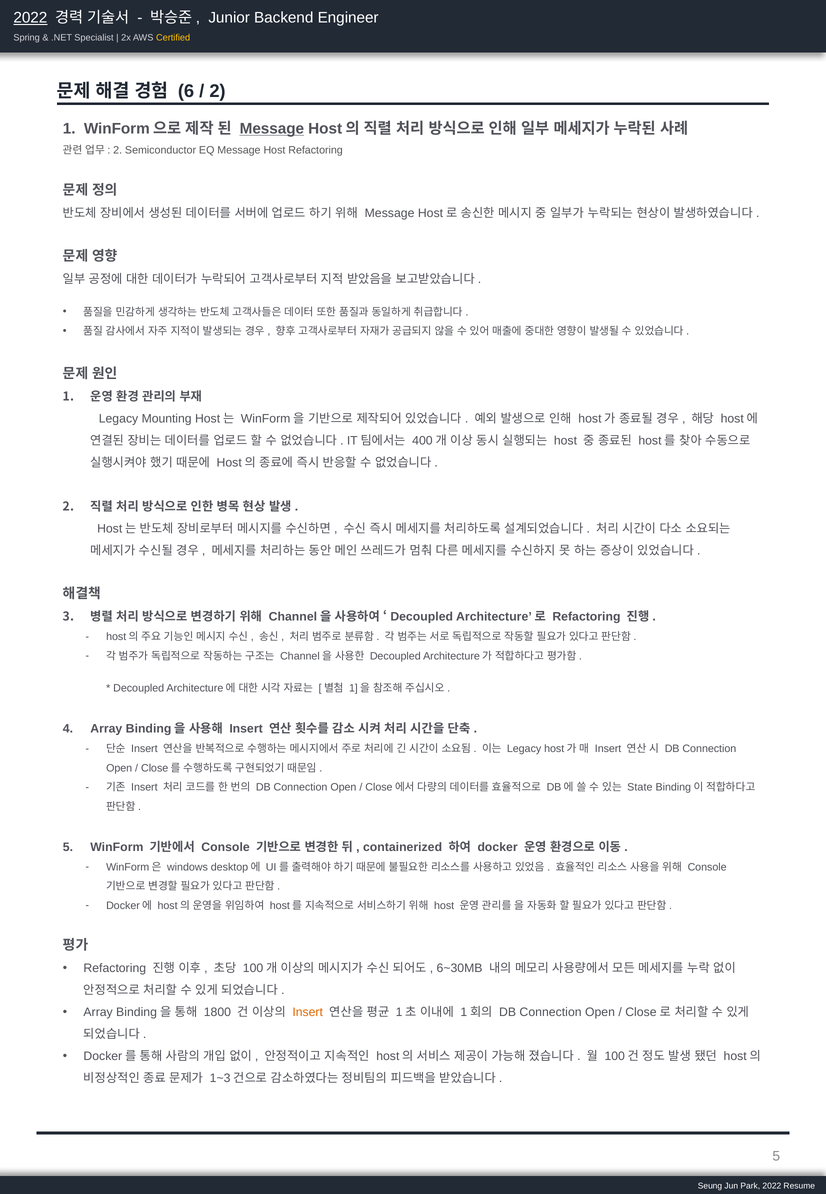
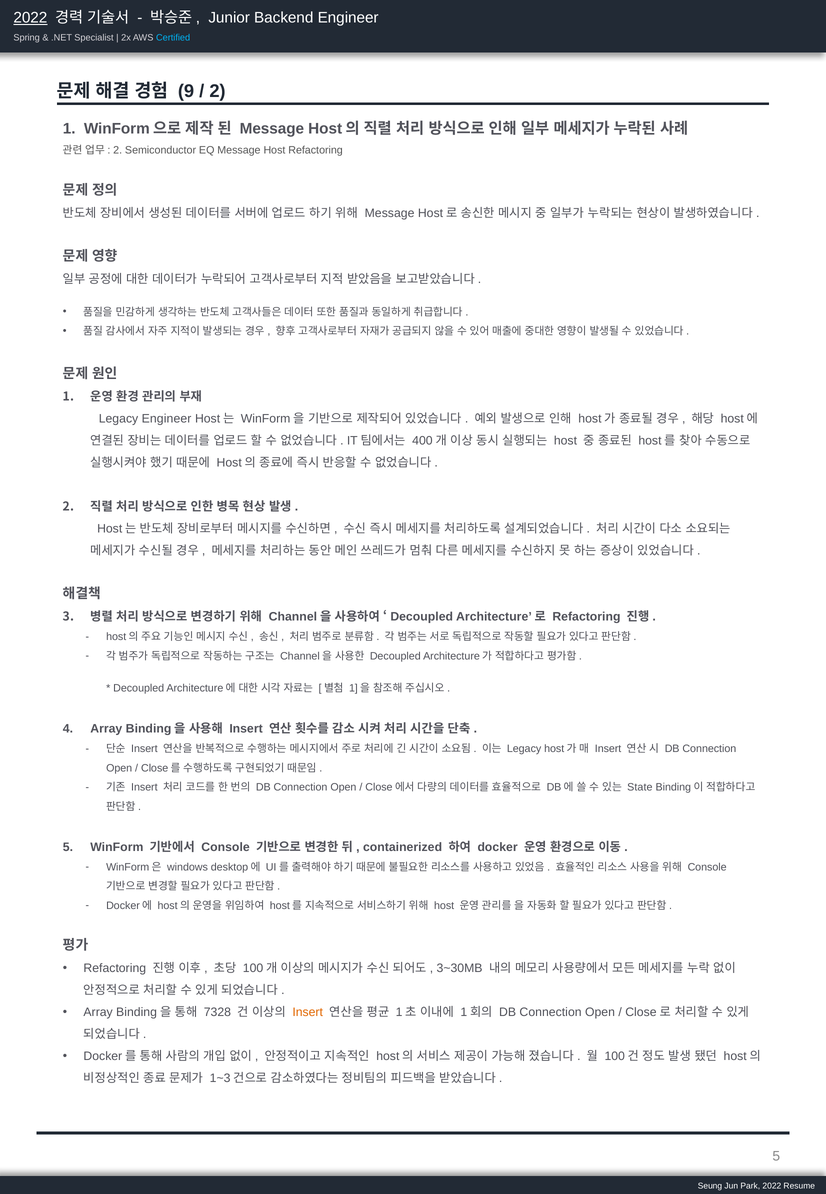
Certified colour: yellow -> light blue (173, 38)
6: 6 -> 9 (186, 91)
Message underline: present -> none (272, 129)
Legacy Mounting: Mounting -> Engineer (167, 418)
6~30MB: 6~30MB -> 3~30MB (460, 967)
1800: 1800 -> 7328 (217, 1011)
